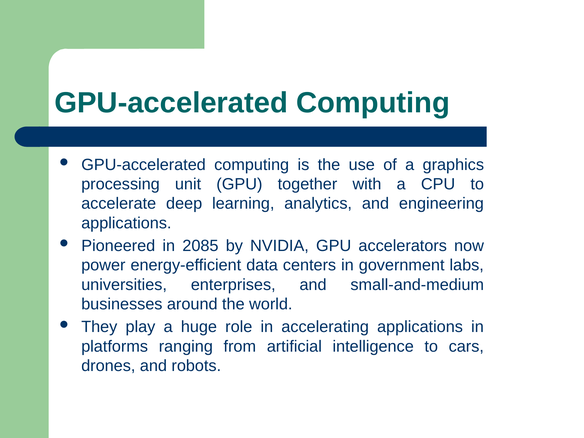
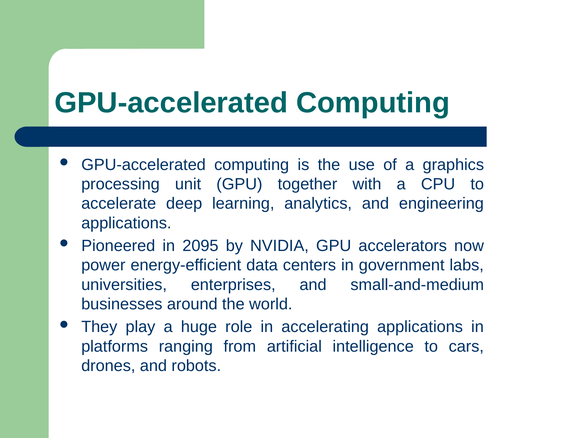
2085: 2085 -> 2095 (200, 246)
